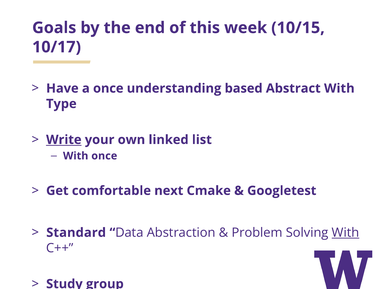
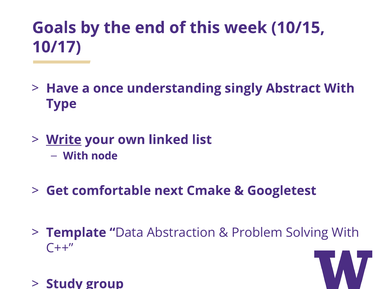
based: based -> singly (244, 89)
With once: once -> node (104, 156)
Standard: Standard -> Template (76, 233)
With underline: present -> none (346, 233)
